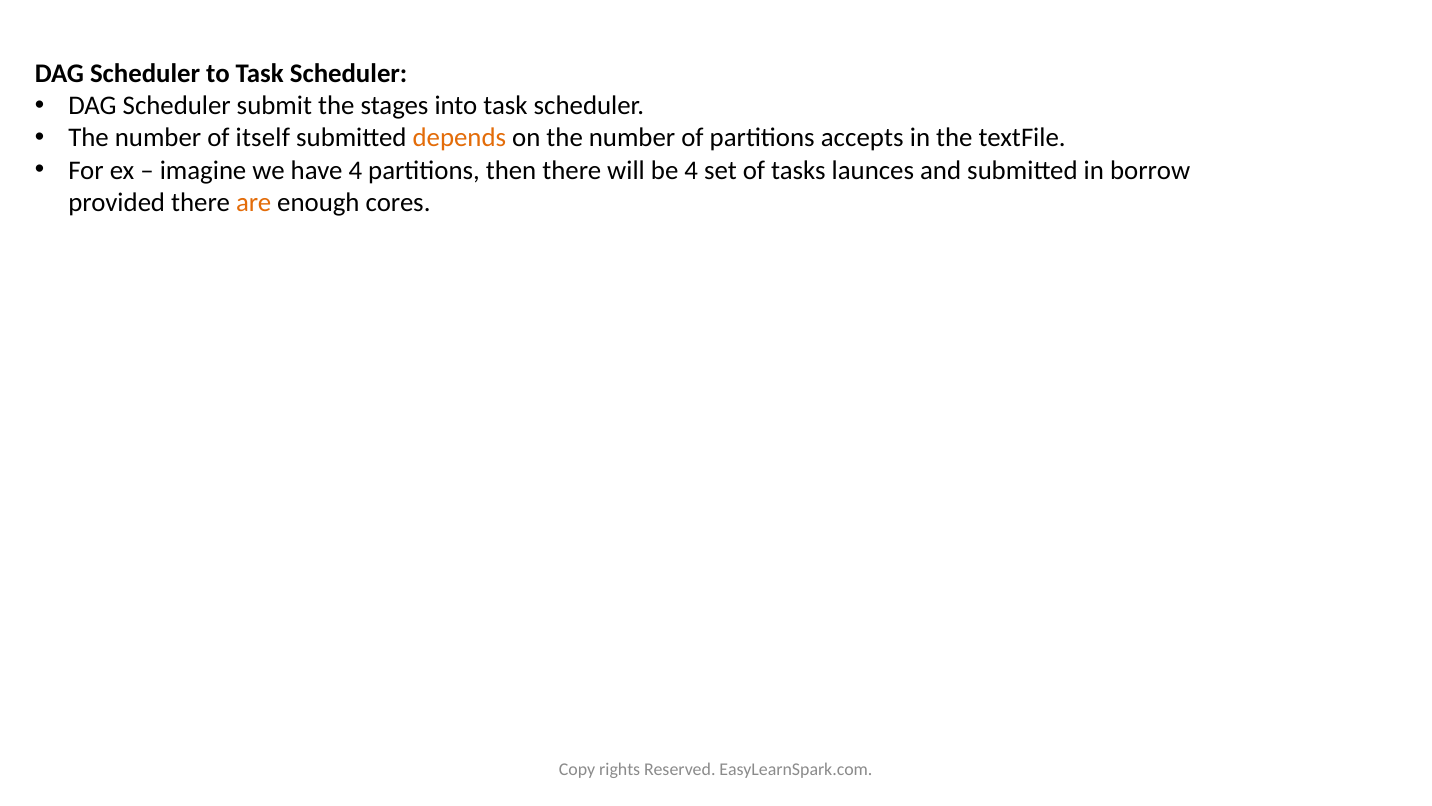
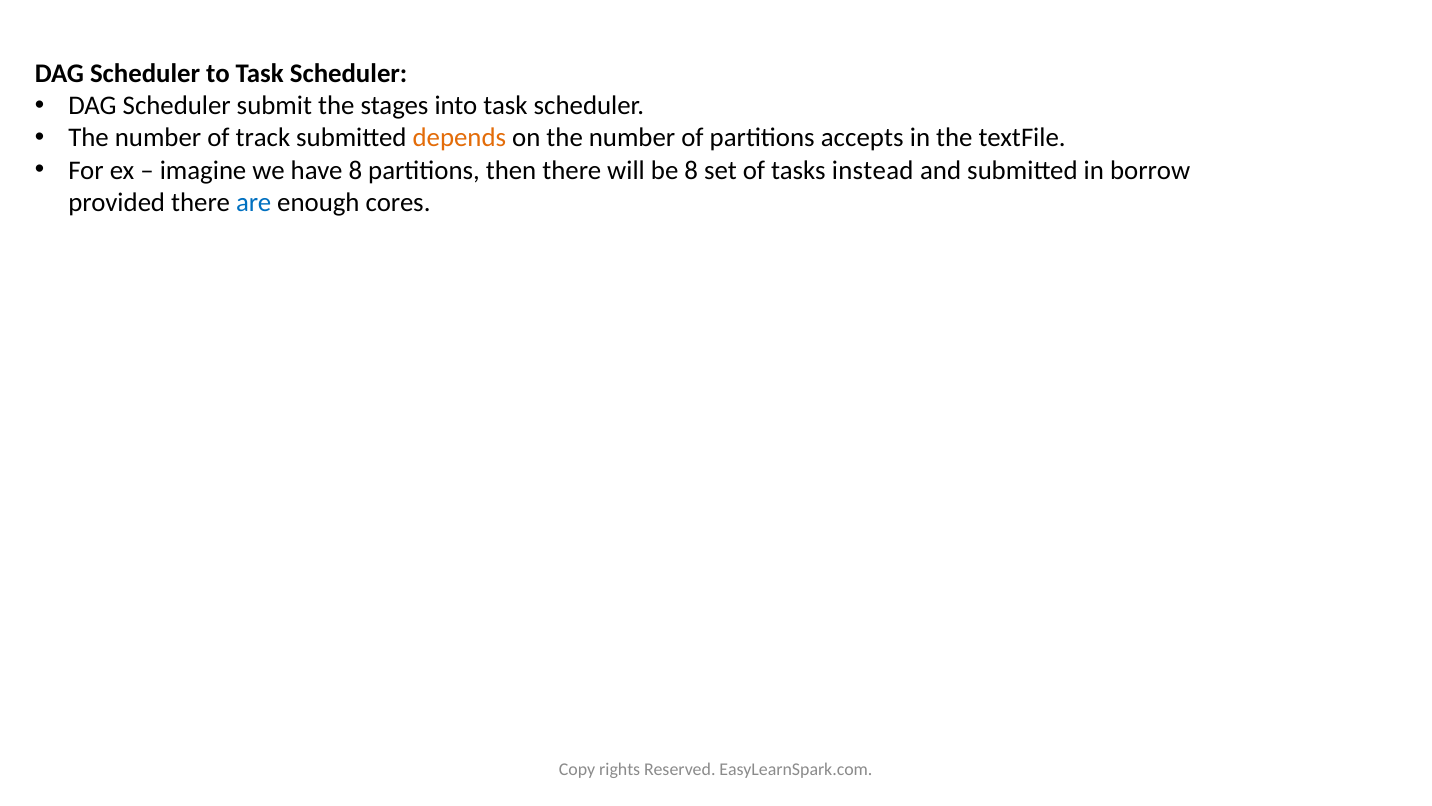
itself: itself -> track (263, 138)
have 4: 4 -> 8 (355, 170)
be 4: 4 -> 8 (691, 170)
launces: launces -> instead (873, 170)
are colour: orange -> blue (254, 202)
